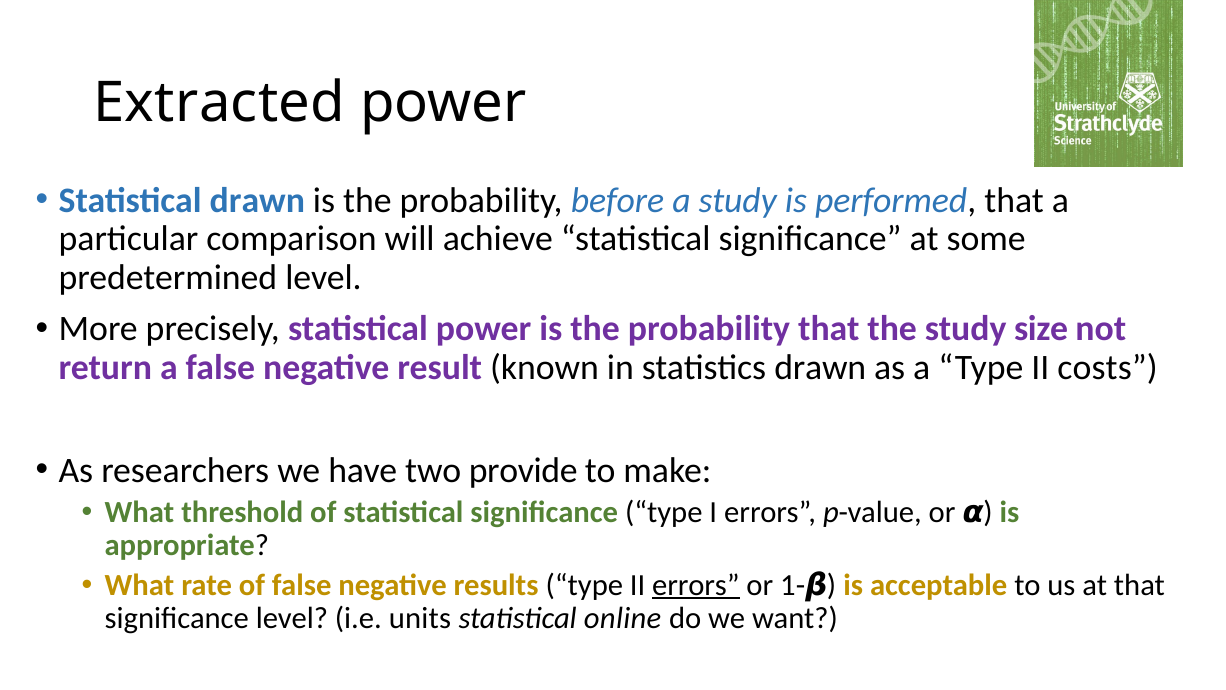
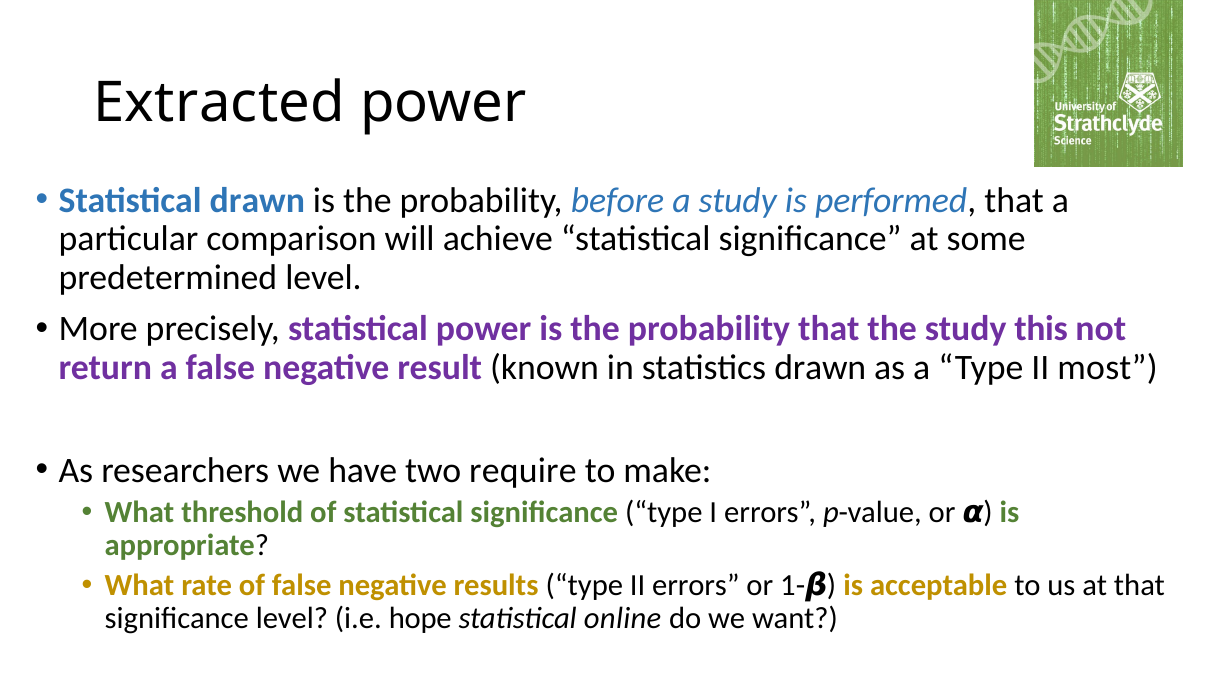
size: size -> this (1041, 329)
costs: costs -> most (1108, 367)
provide: provide -> require (523, 470)
errors underline: present -> none (696, 585)
units: units -> hope (420, 618)
